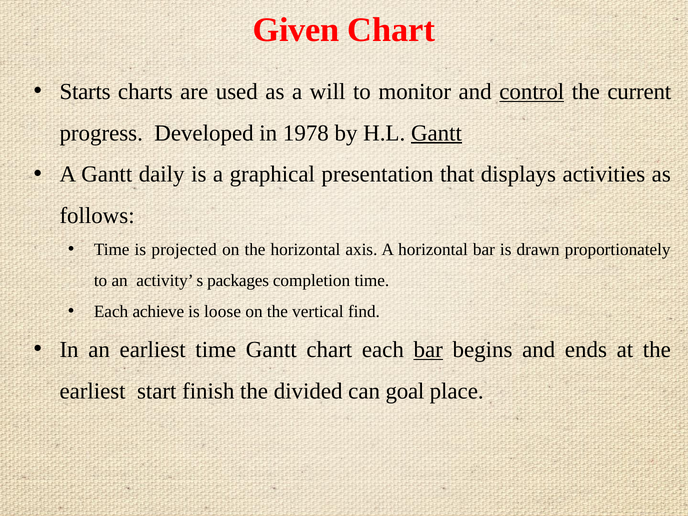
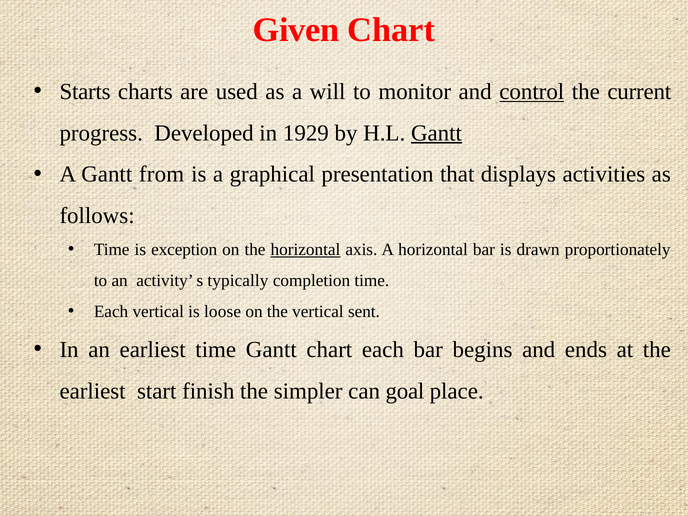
1978: 1978 -> 1929 (306, 133)
daily: daily -> from (162, 174)
projected: projected -> exception (184, 250)
horizontal underline: none -> present (305, 250)
packages: packages -> typically (238, 280)
Each achieve: achieve -> vertical (158, 311)
find: find -> sent (364, 311)
bar underline: present -> none (428, 350)
divided: divided -> simpler (308, 391)
